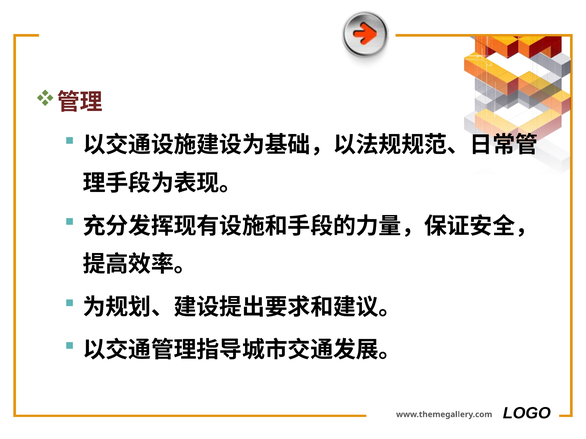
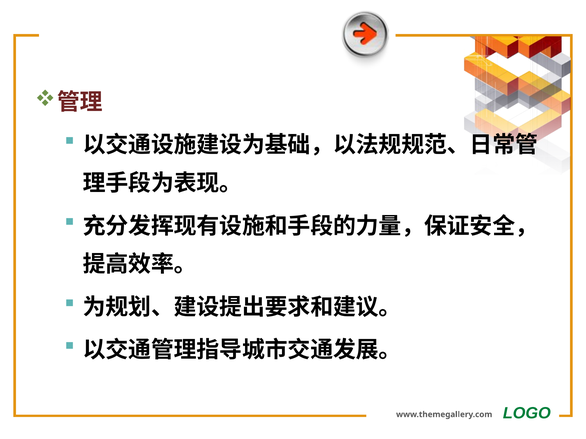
LOGO colour: black -> green (527, 414)
